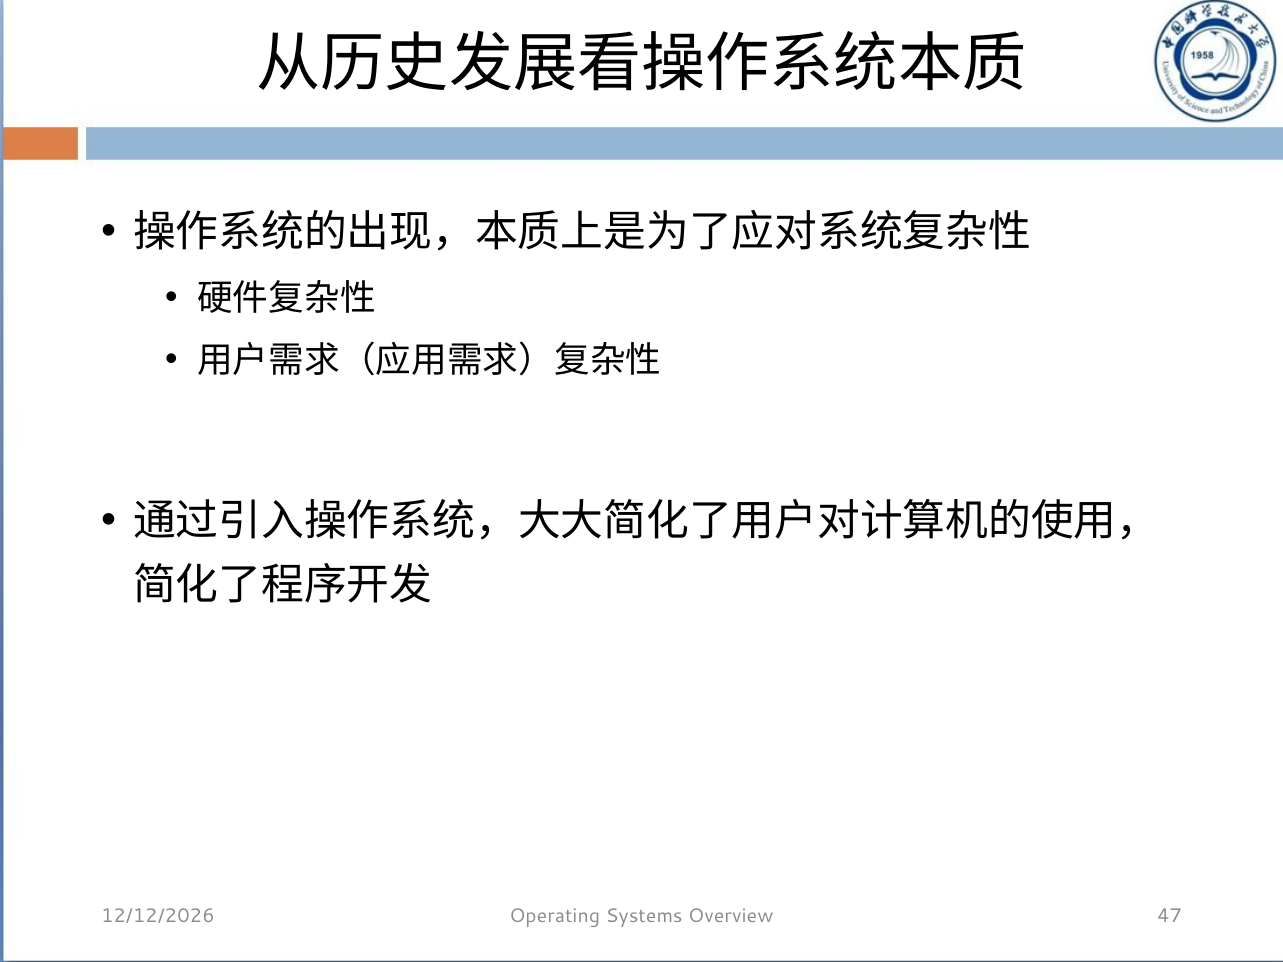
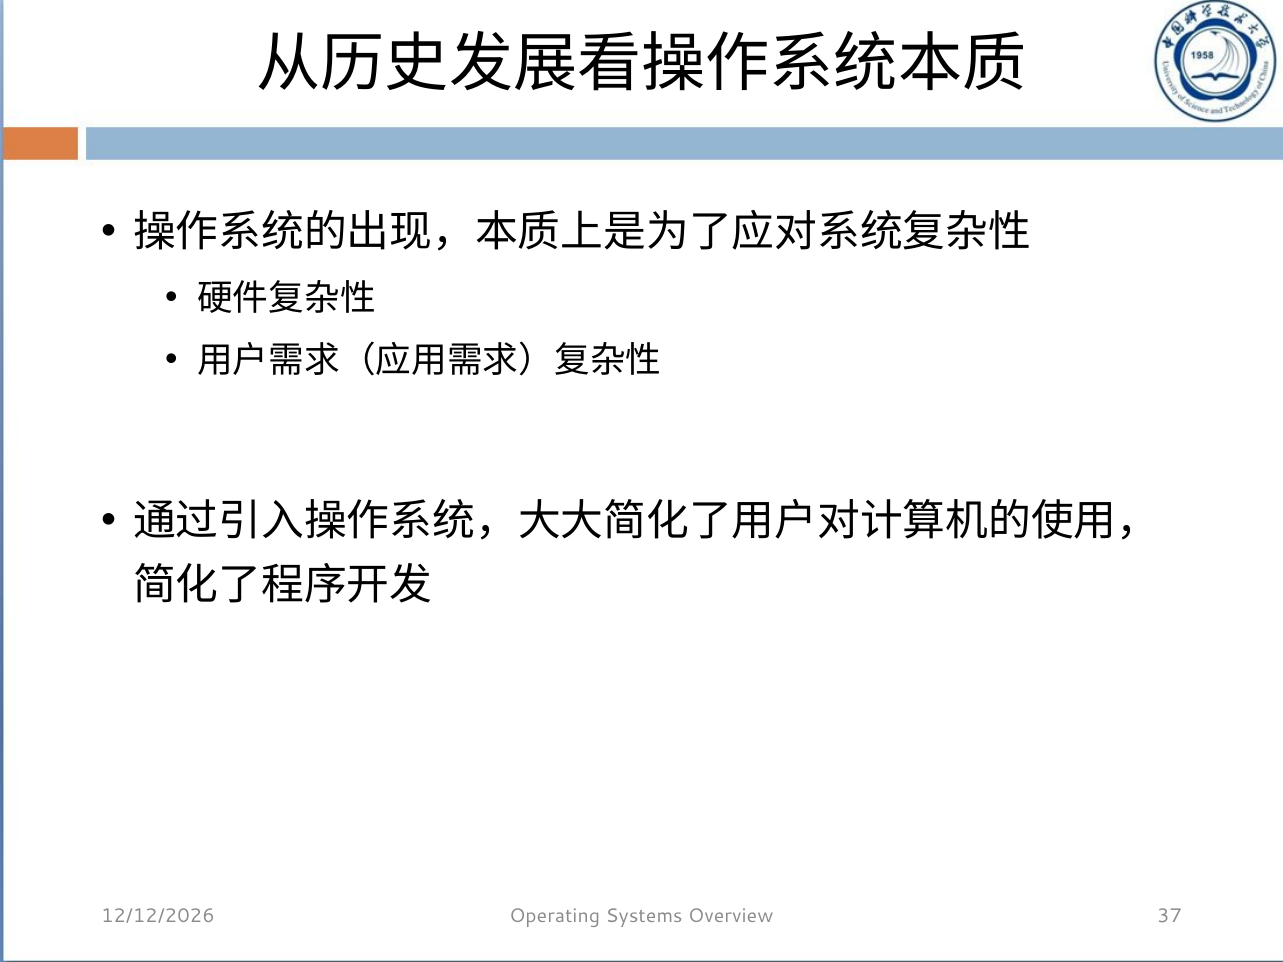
47: 47 -> 37 (1170, 917)
